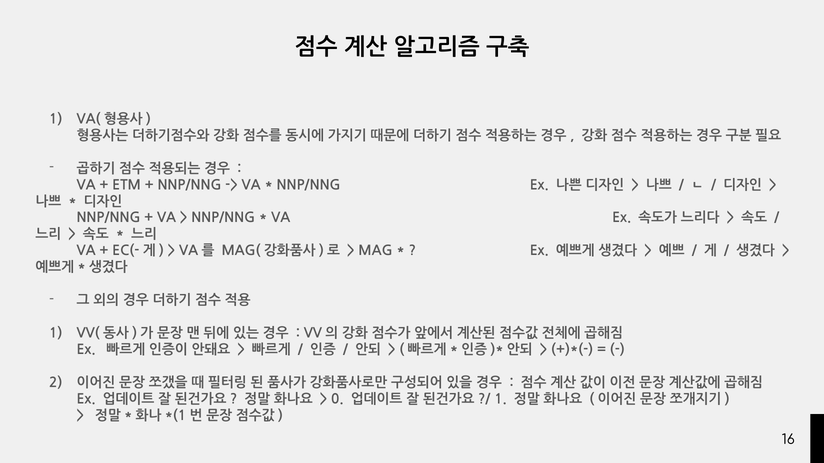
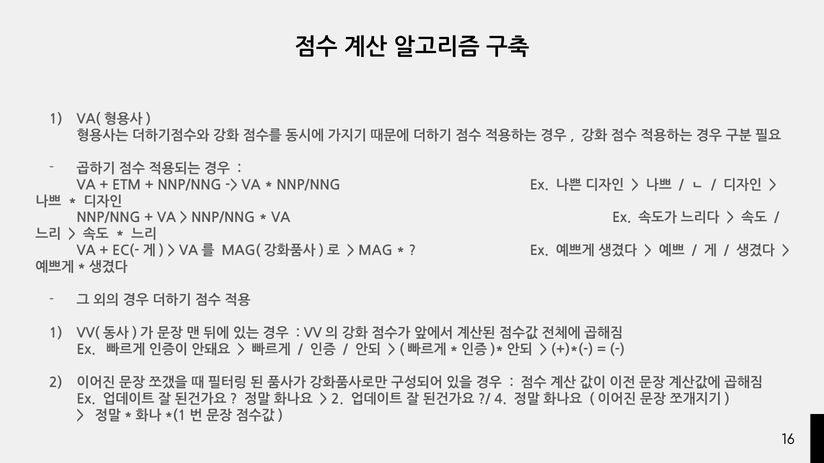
0: 0 -> 2 (337, 399)
1: 1 -> 4 (501, 399)
